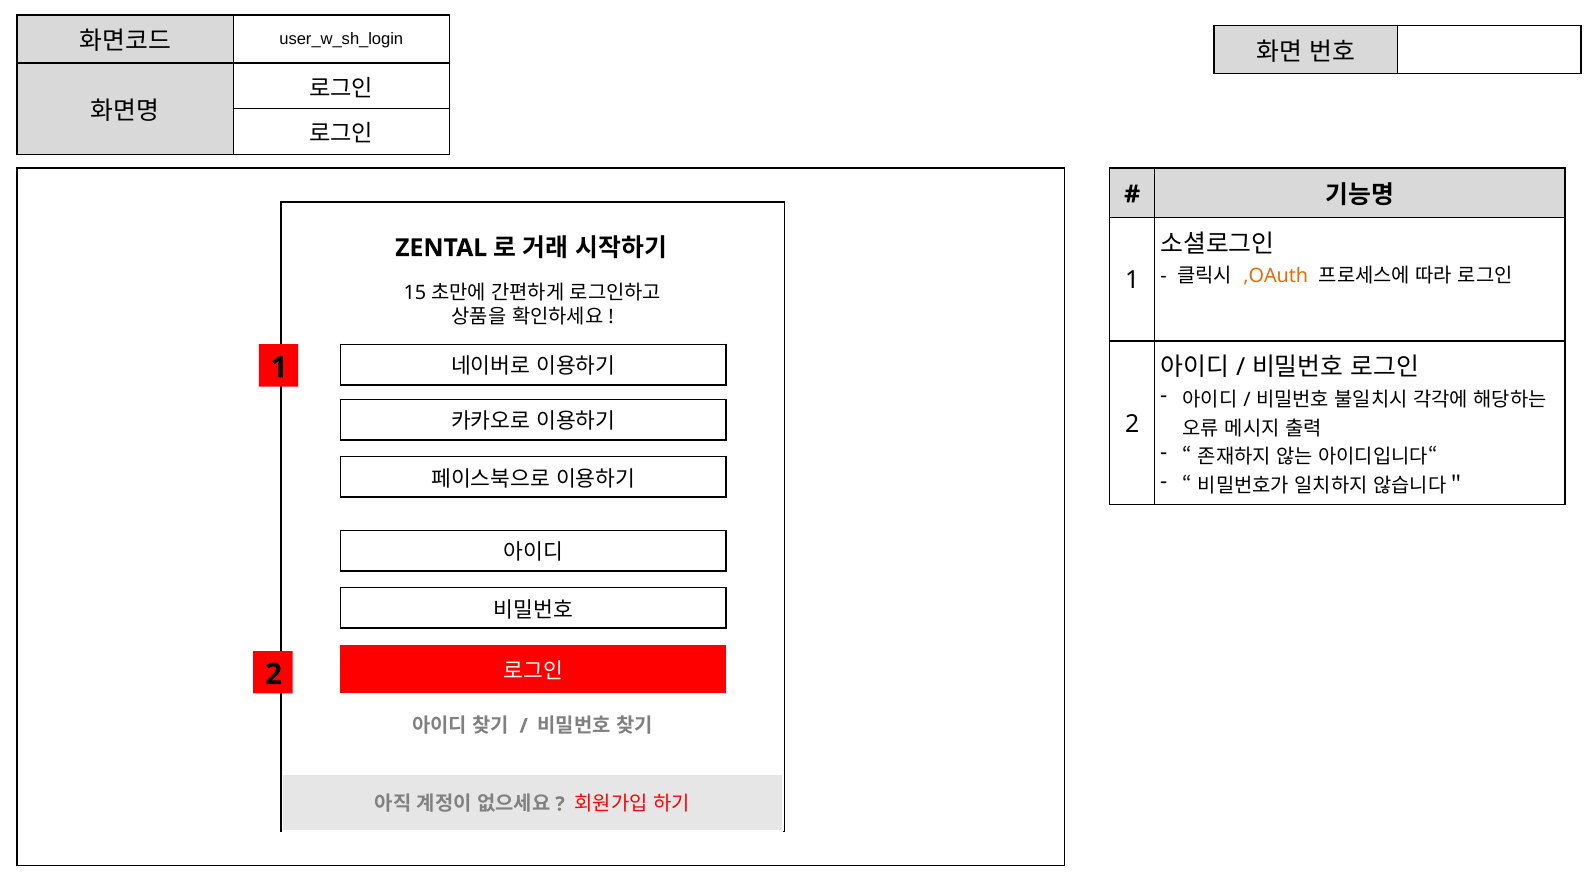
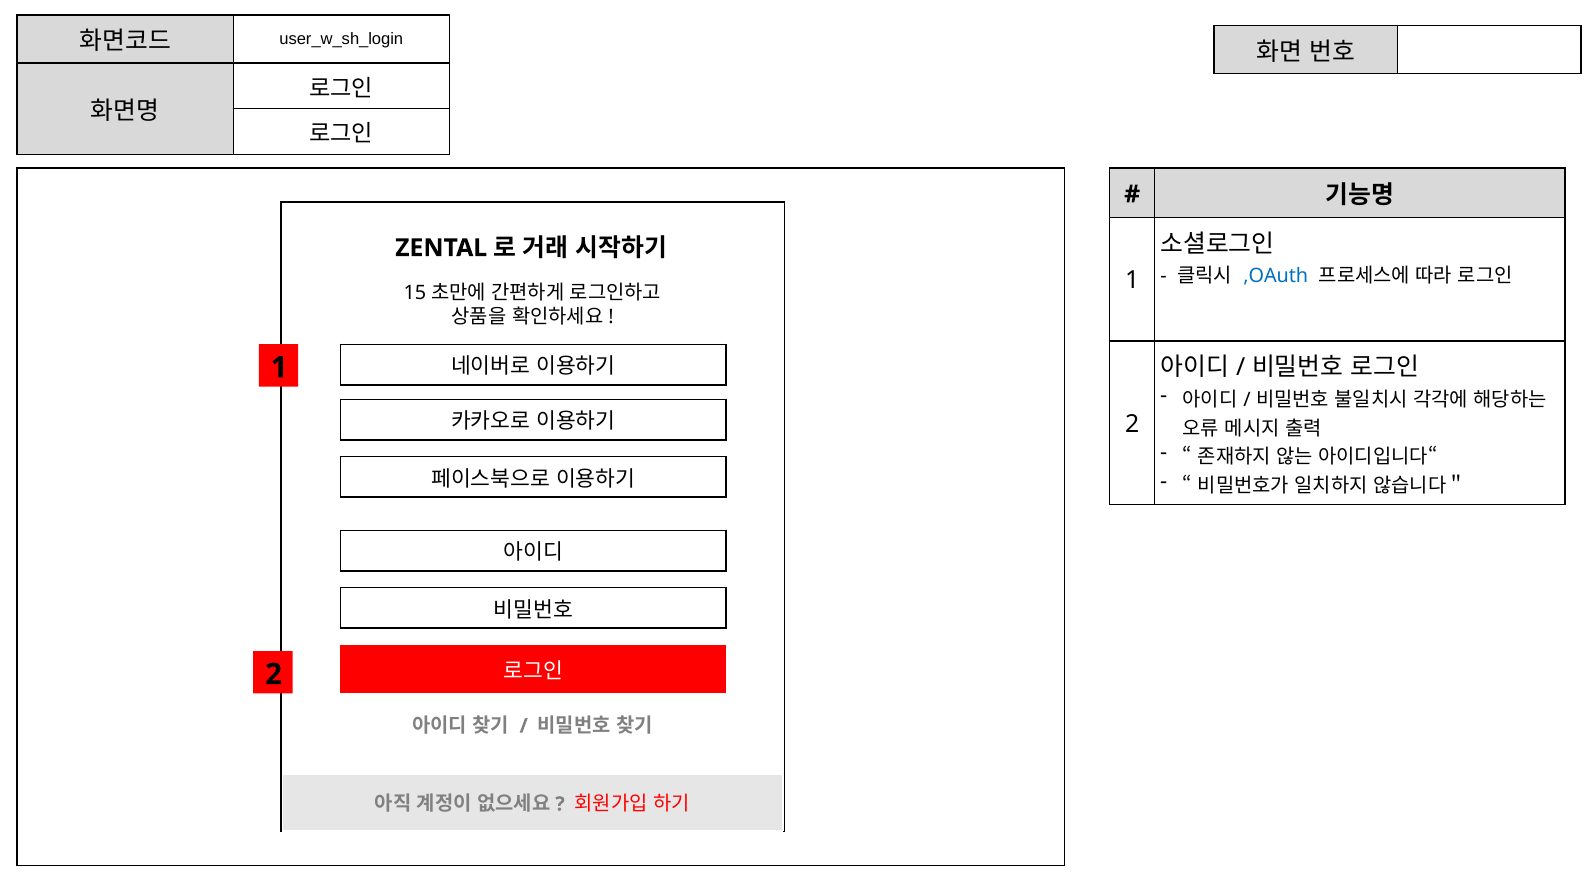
,OAuth colour: orange -> blue (1276, 276)
